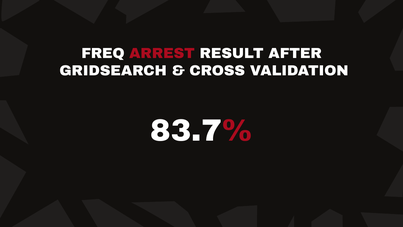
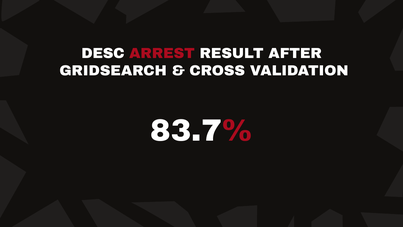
FREQ: FREQ -> DESC (103, 53)
